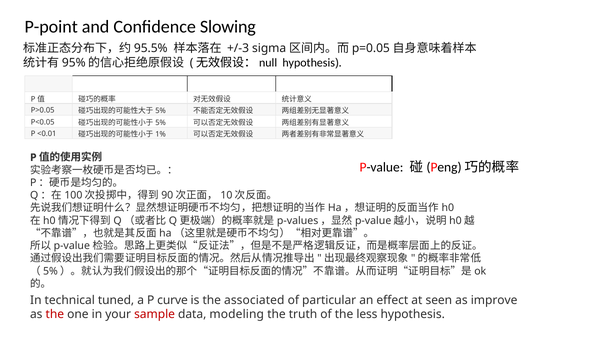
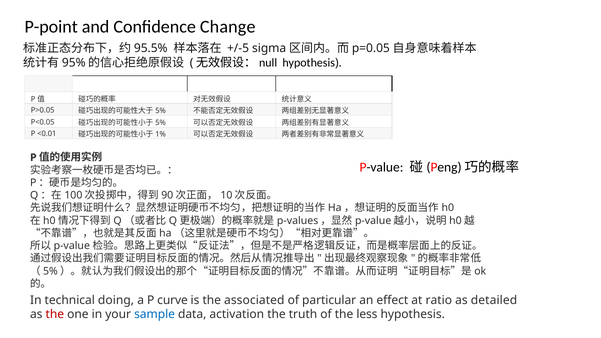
Slowing: Slowing -> Change (228, 27)
+/-3: +/-3 -> +/-5 (238, 48)
tuned: tuned -> doing (116, 300)
seen: seen -> ratio (439, 300)
improve: improve -> detailed (494, 300)
sample colour: red -> blue (155, 315)
modeling: modeling -> activation (237, 315)
